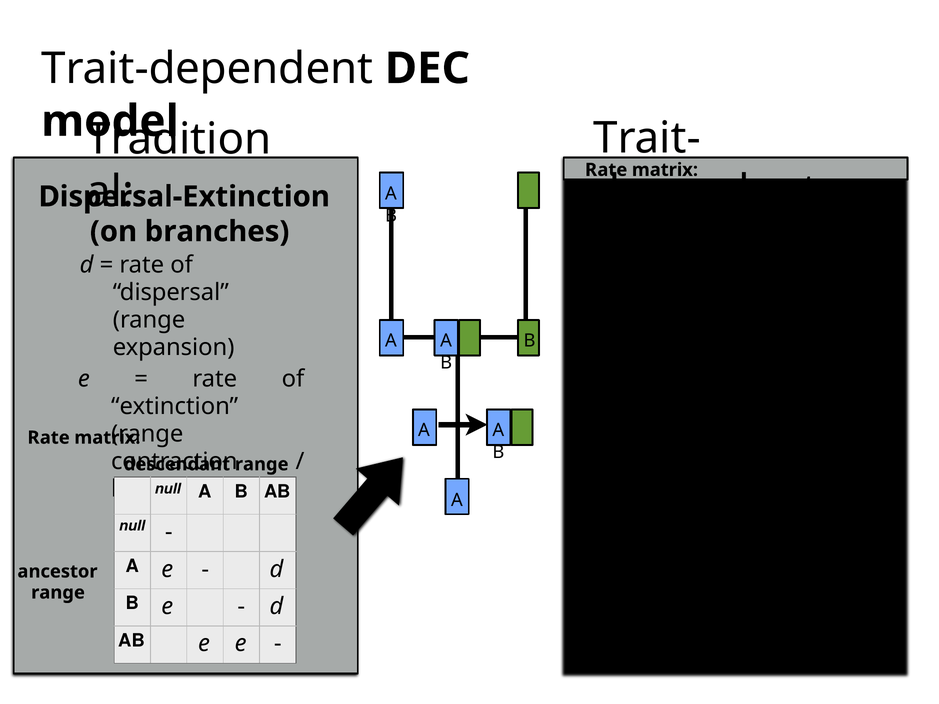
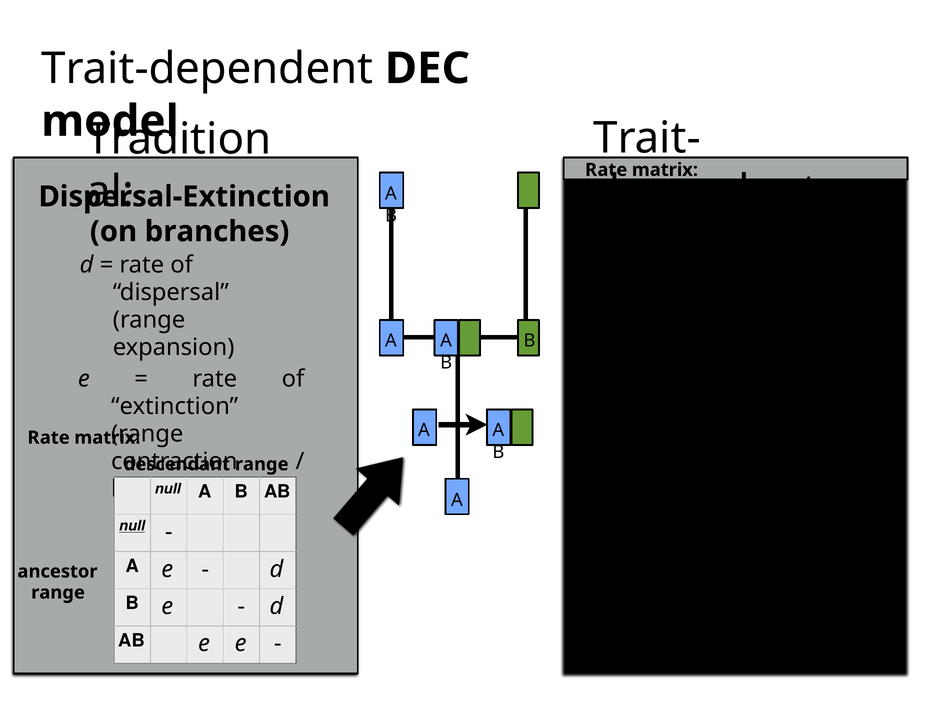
null underline: none -> present (132, 526)
